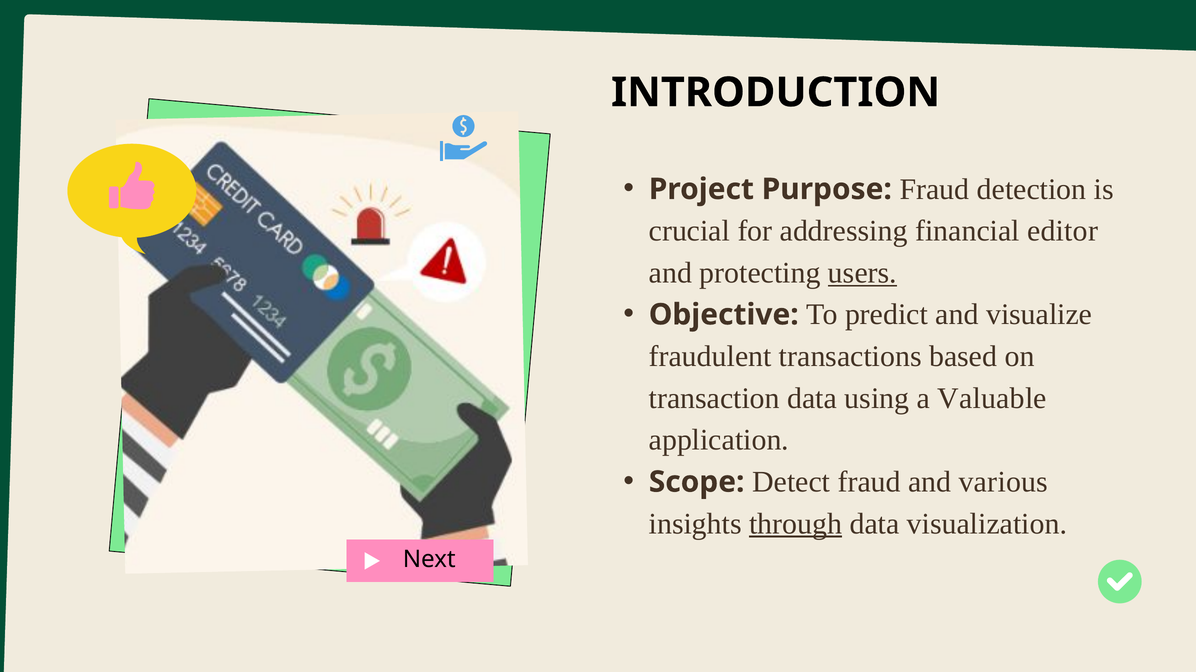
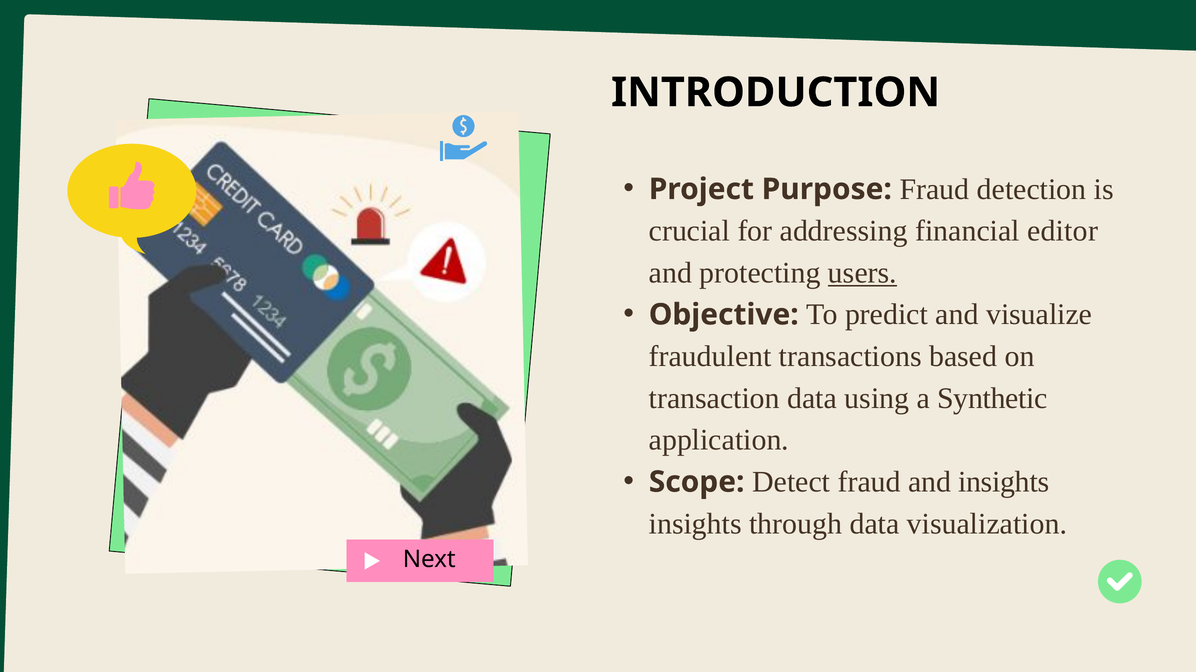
Valuable: Valuable -> Synthetic (992, 399)
and various: various -> insights (1004, 482)
through underline: present -> none (796, 524)
